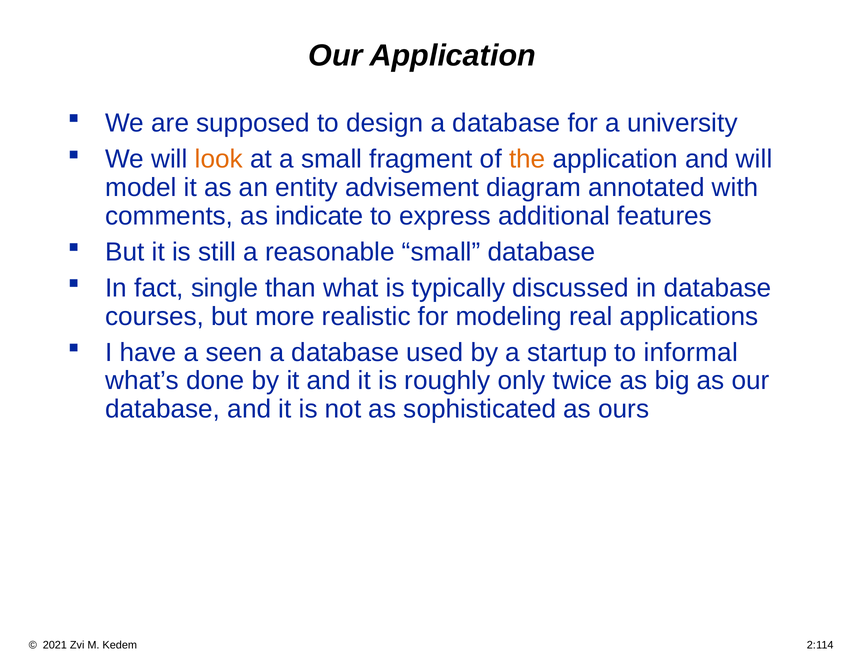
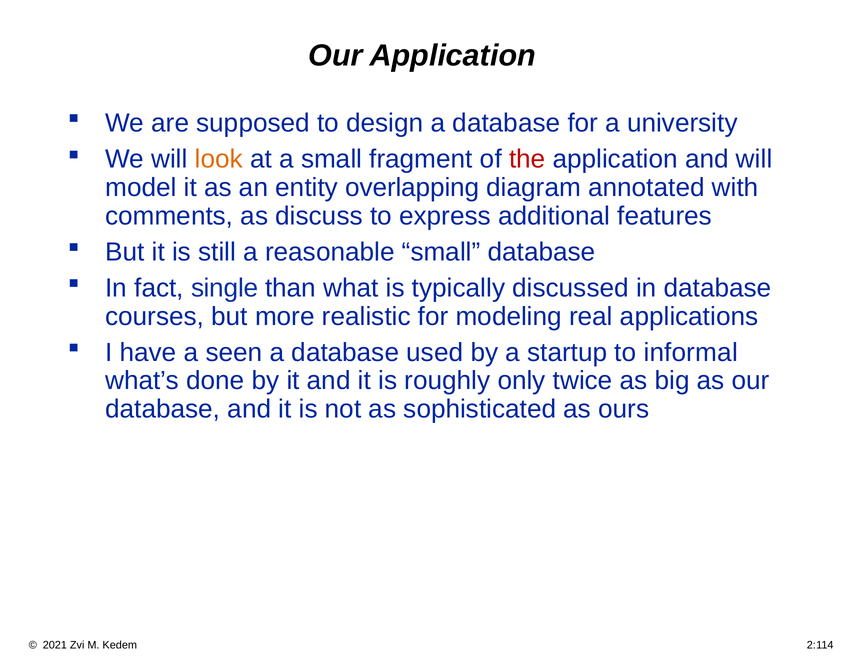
the colour: orange -> red (527, 159)
advisement: advisement -> overlapping (412, 187)
indicate: indicate -> discuss (319, 216)
